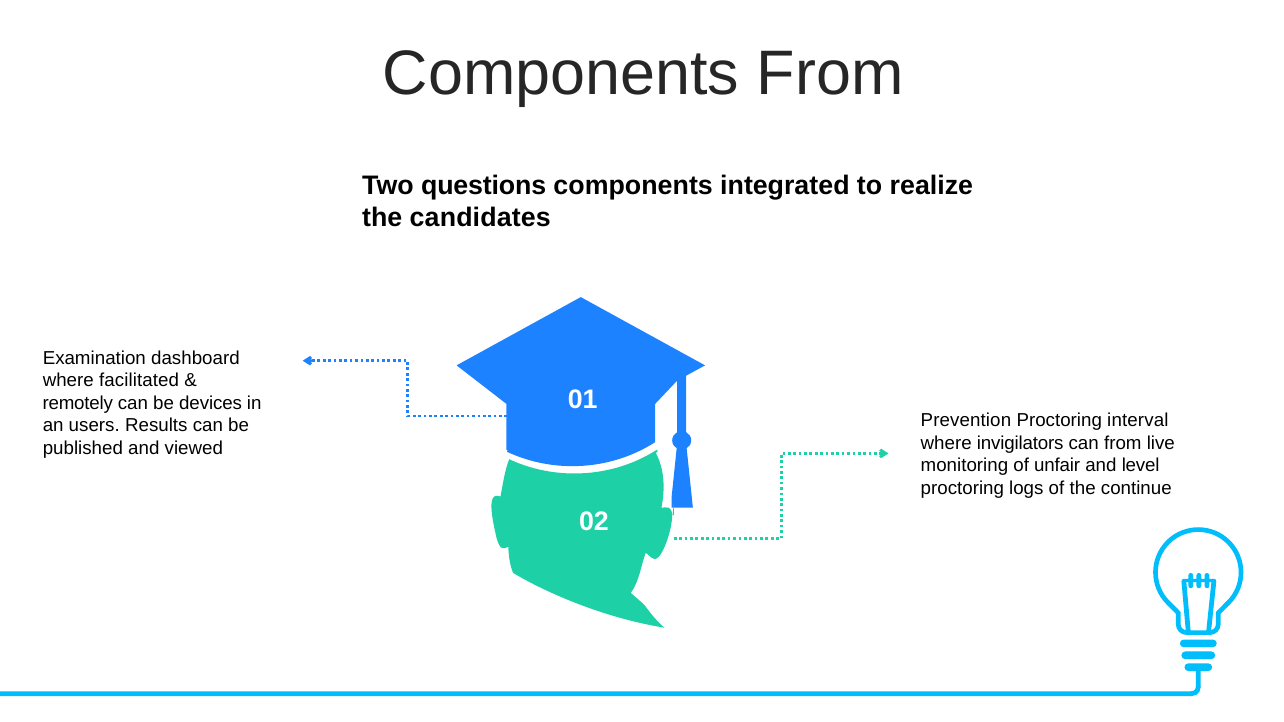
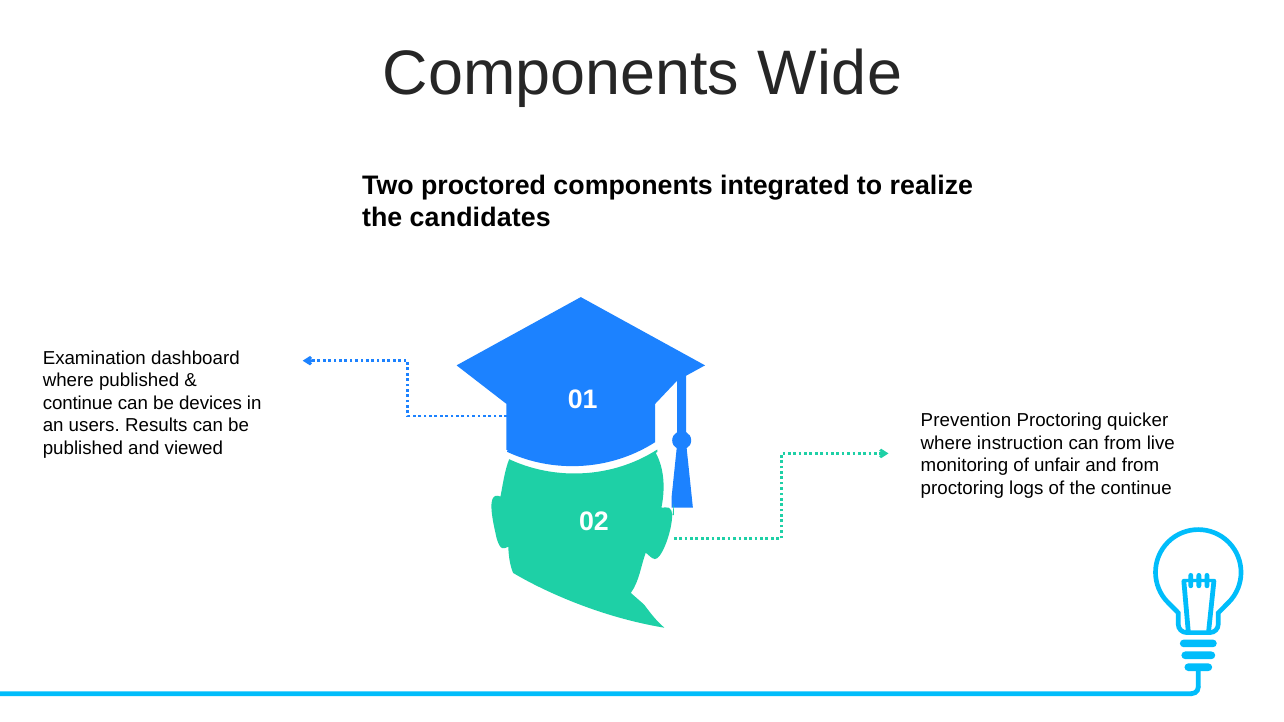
Components From: From -> Wide (830, 74)
questions: questions -> proctored (484, 185)
where facilitated: facilitated -> published (139, 381)
remotely: remotely -> continue (78, 403)
interval: interval -> quicker (1138, 421)
invigilators: invigilators -> instruction (1020, 443)
and level: level -> from (1141, 466)
